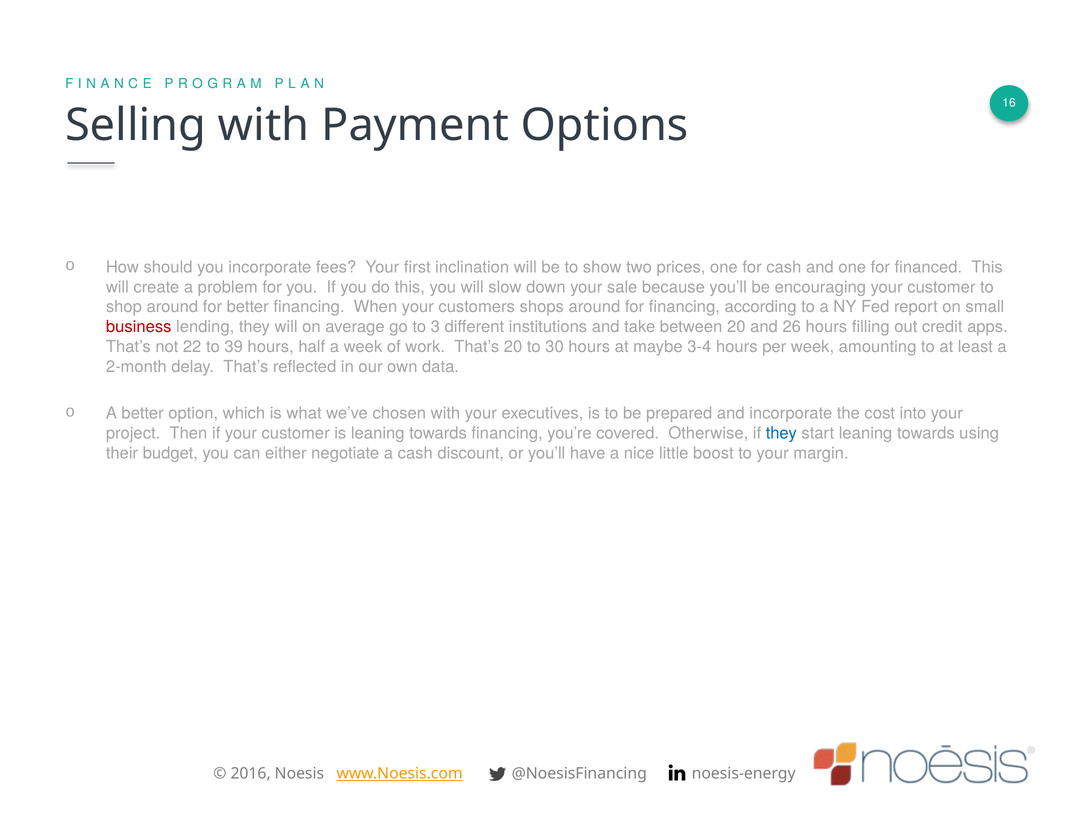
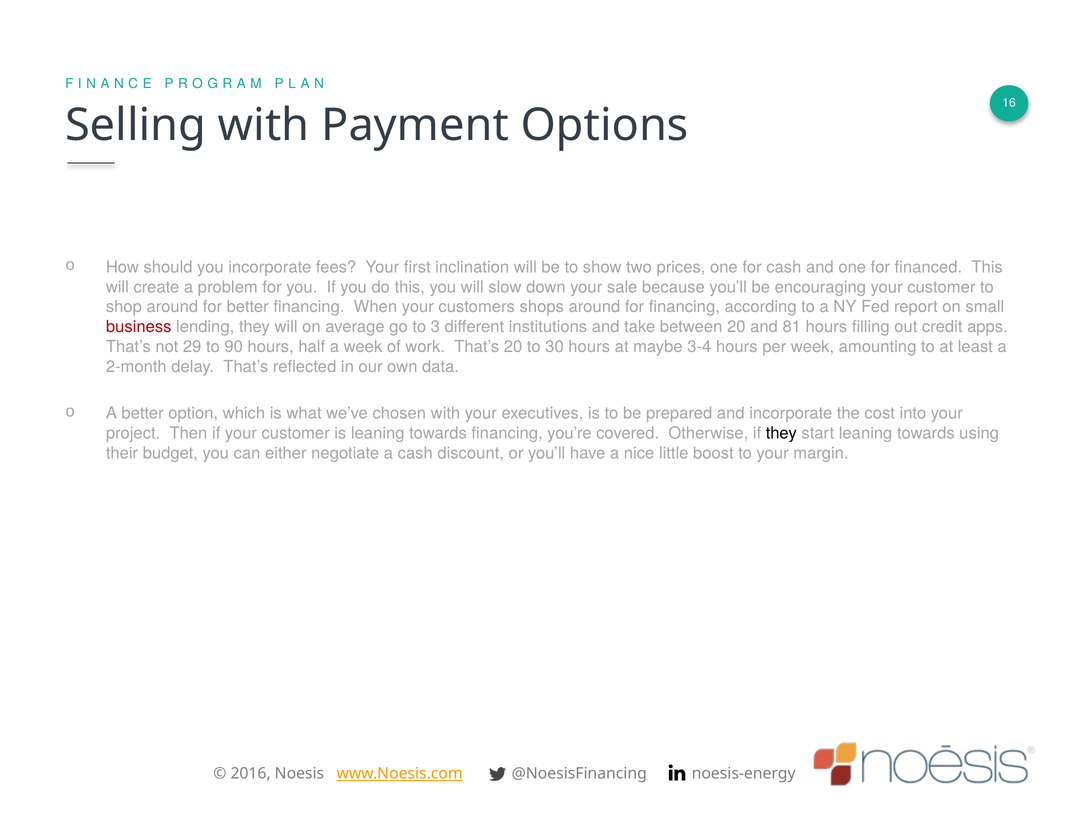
26: 26 -> 81 (792, 327)
22: 22 -> 29 (192, 347)
39: 39 -> 90 (234, 347)
they colour: blue -> black (781, 433)
